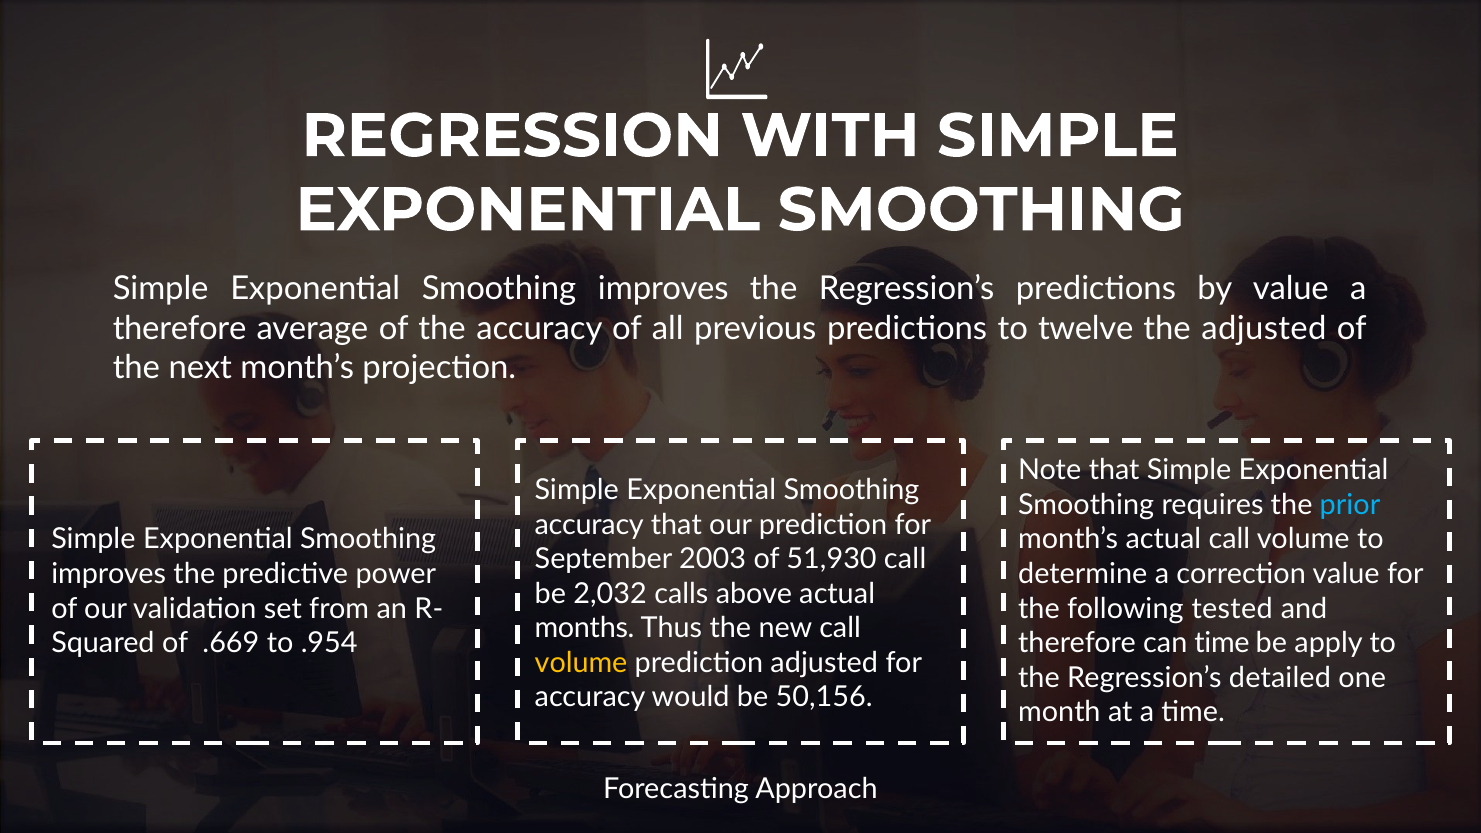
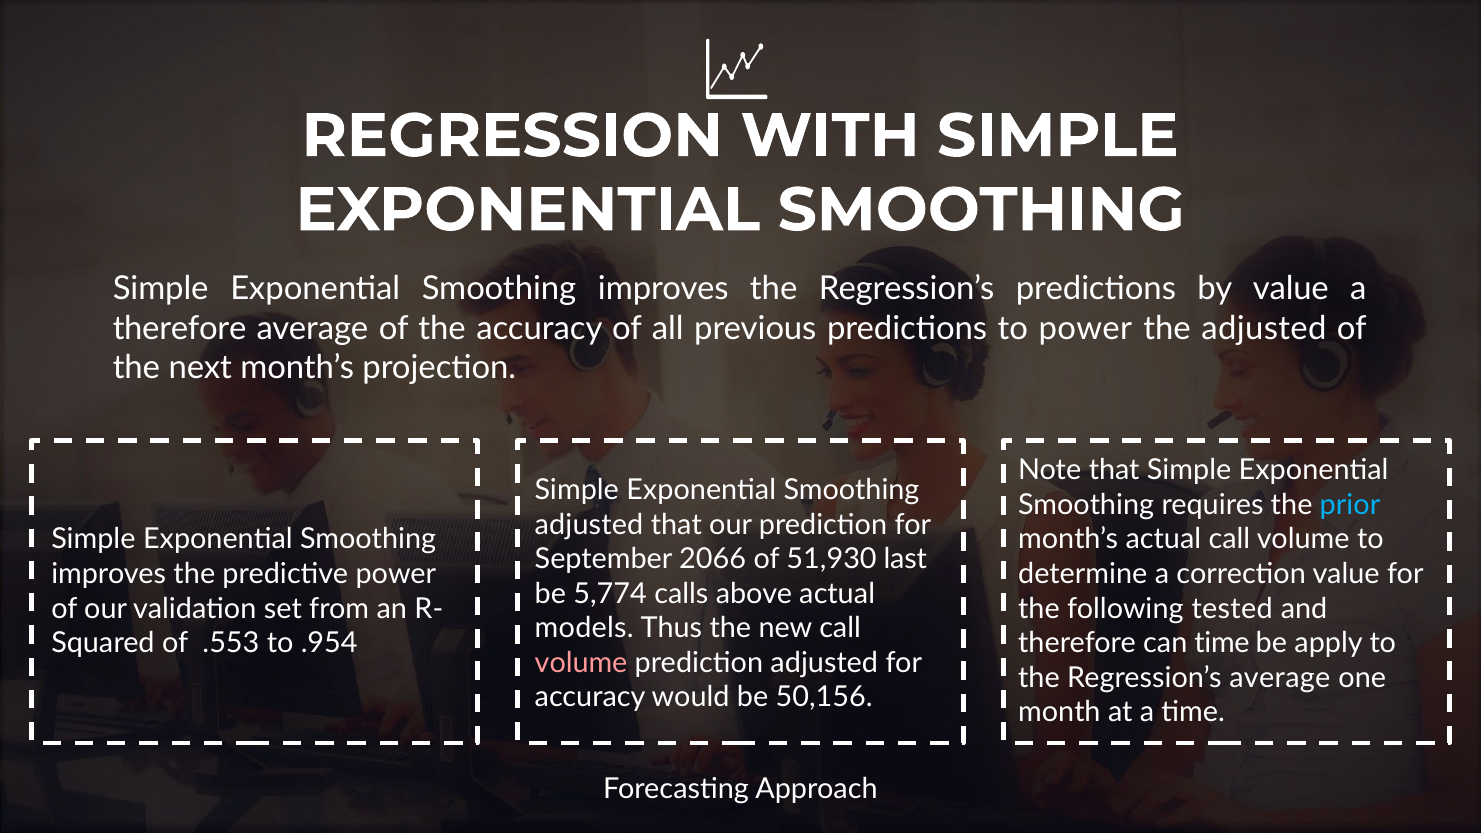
to twelve: twelve -> power (1085, 328)
accuracy: accuracy -> adjusted (589, 525)
2003: 2003 -> 2066 (713, 559)
51,930 call: call -> last (905, 559)
2,032: 2,032 -> 5,774 (610, 594)
months: months -> models (584, 628)
.669: .669 -> .553 (231, 643)
volume colour: yellow -> pink (581, 663)
Regression’s detailed: detailed -> average (1280, 678)
